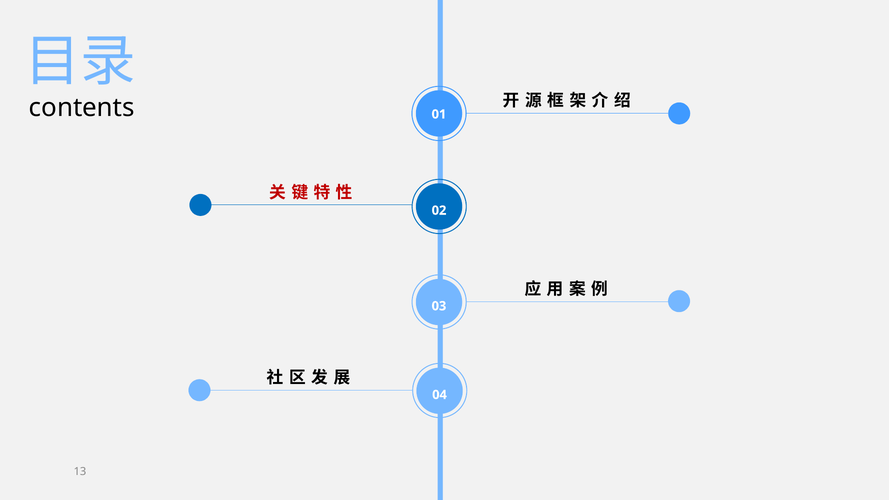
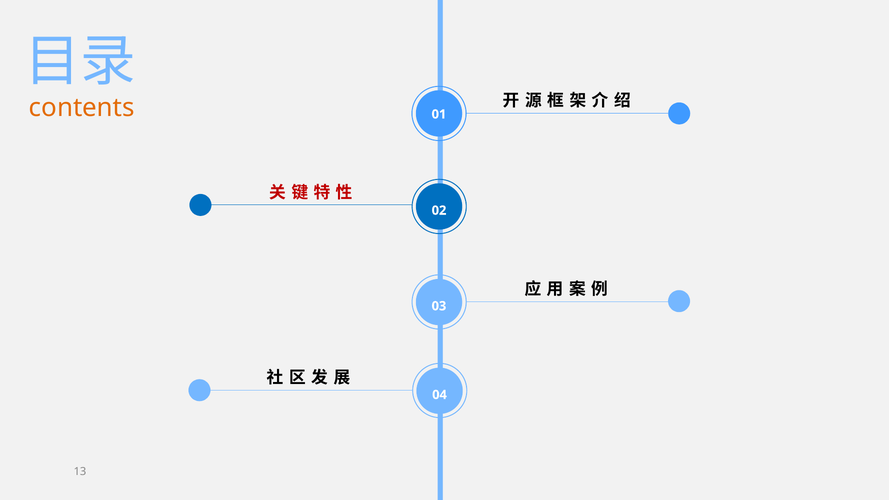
contents colour: black -> orange (82, 108)
